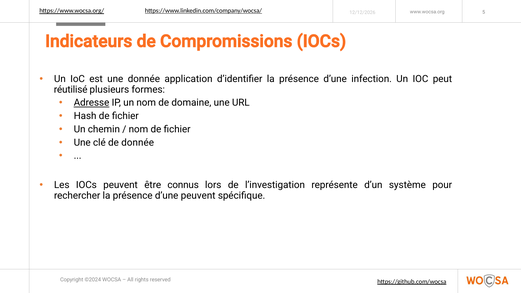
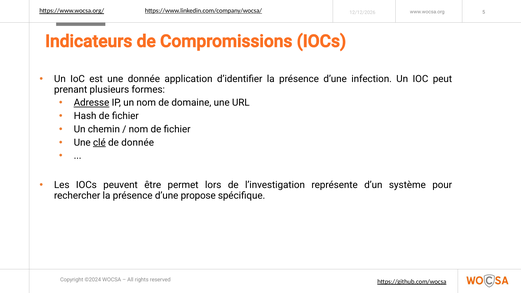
réutilisé: réutilisé -> prenant (71, 89)
clé underline: none -> present (99, 143)
connus: connus -> permet (183, 185)
d’une peuvent: peuvent -> propose (198, 196)
